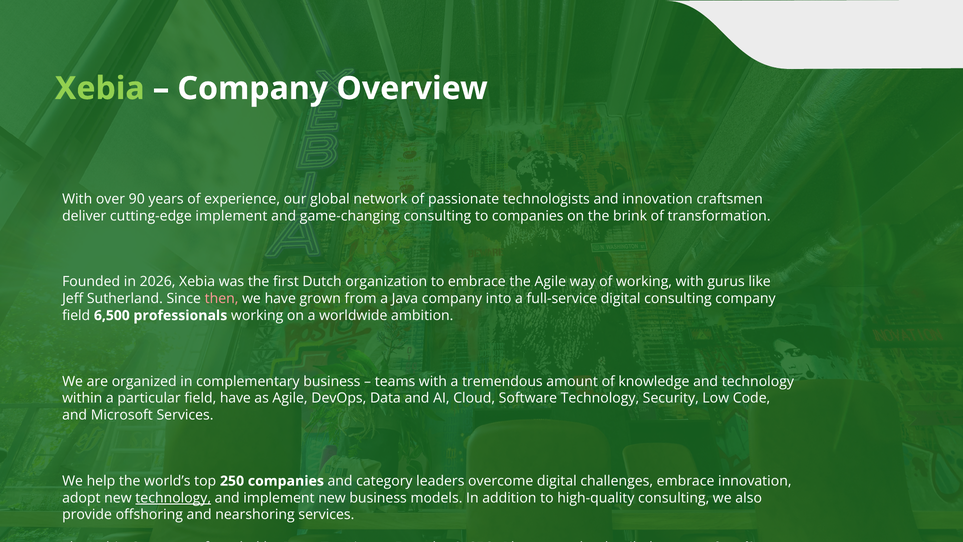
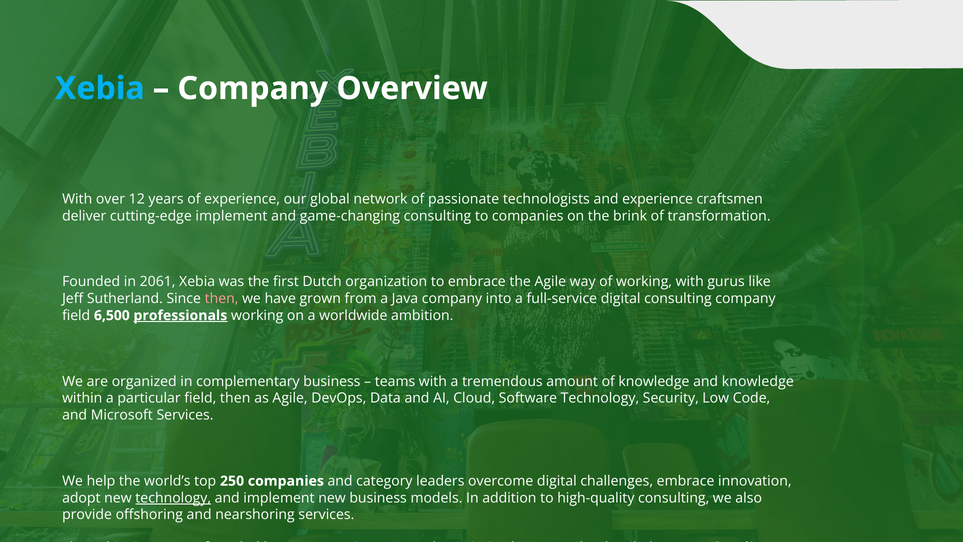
Xebia colour: light green -> light blue (100, 88)
90: 90 -> 12 (137, 199)
and innovation: innovation -> experience (658, 199)
2026: 2026 -> 2061 (158, 282)
professionals underline: none -> present (180, 315)
and technology: technology -> knowledge (758, 381)
field have: have -> then (235, 398)
